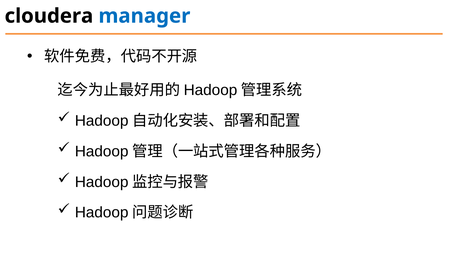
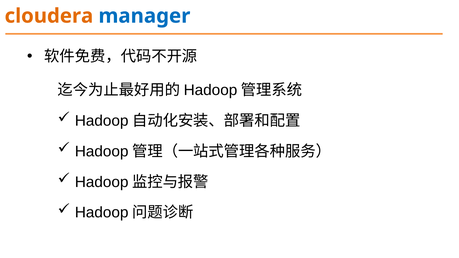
cloudera colour: black -> orange (49, 16)
